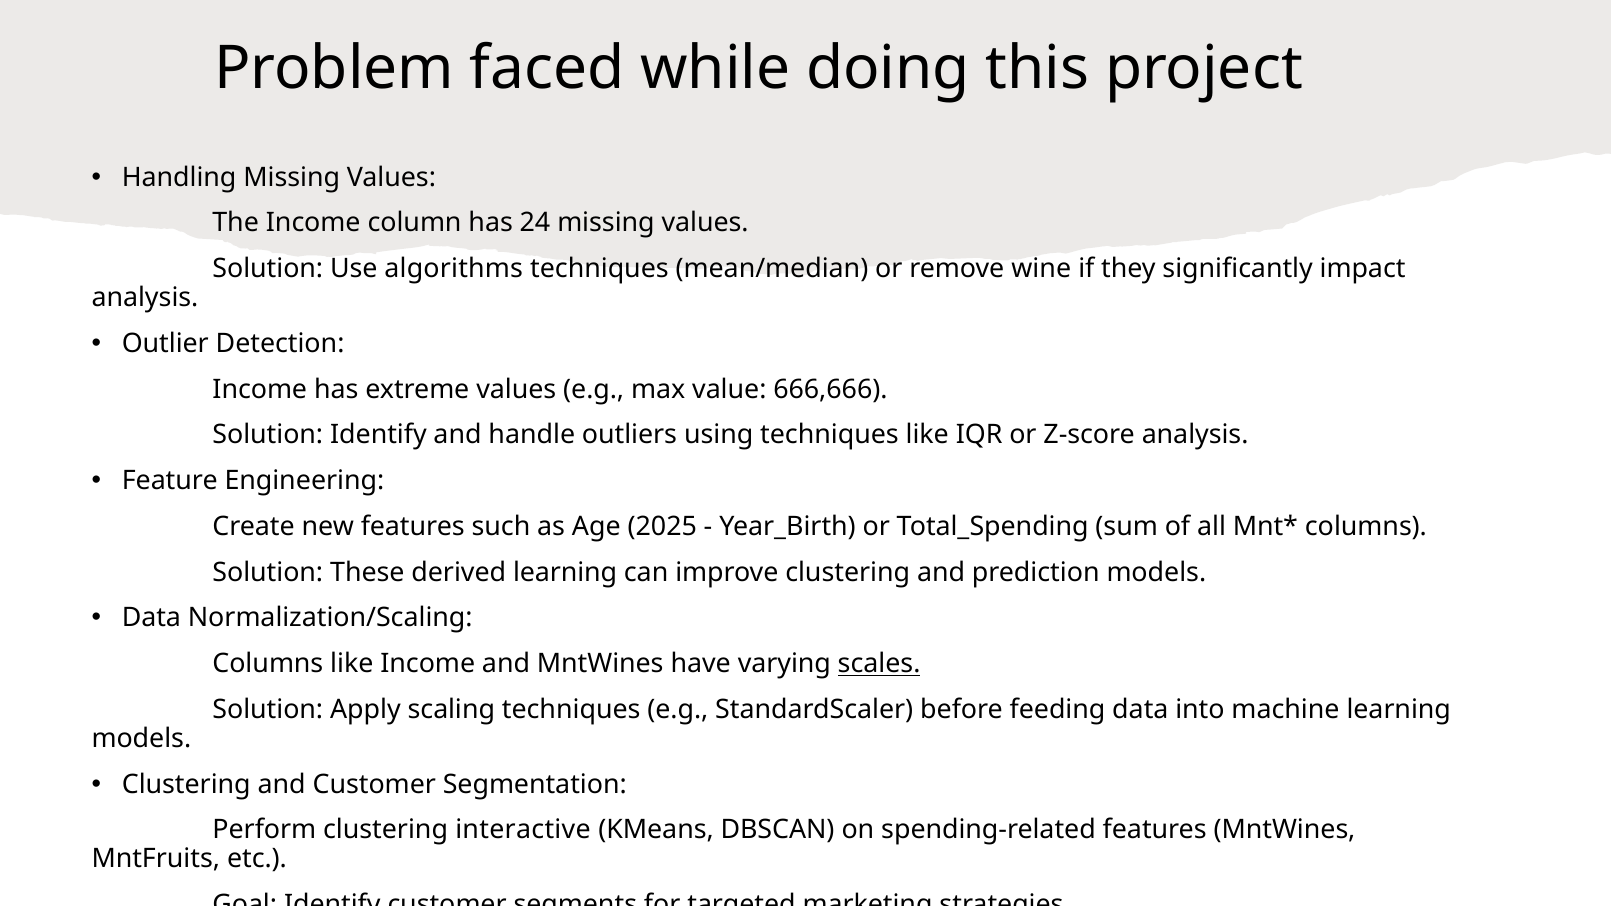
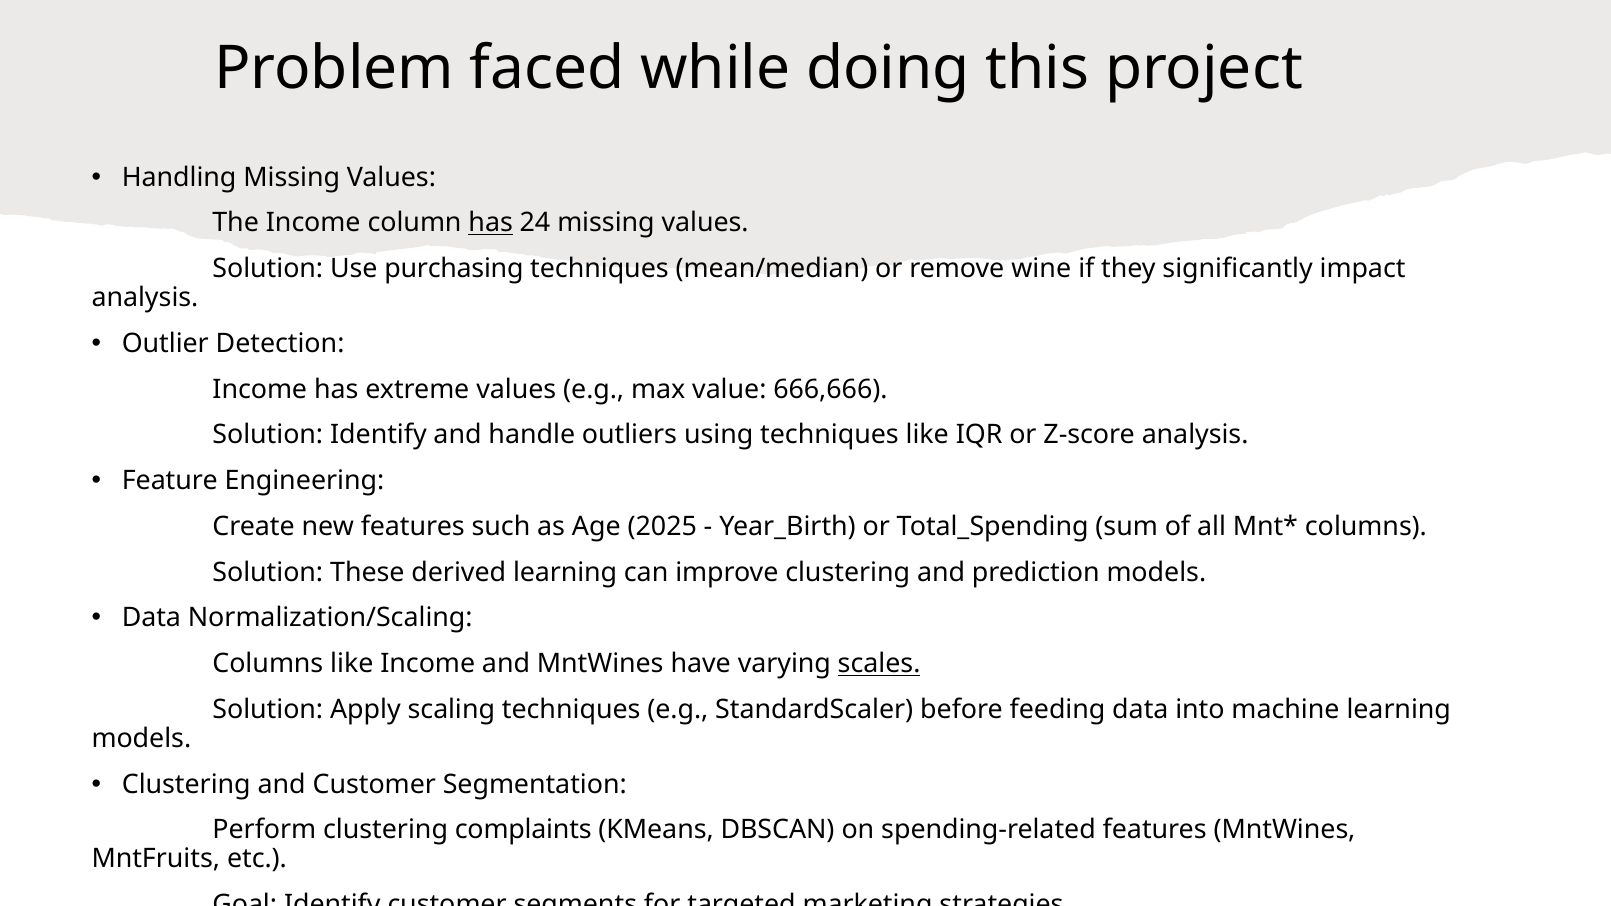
has underline: none -> present (491, 223)
algorithms: algorithms -> purchasing (454, 269)
interactive: interactive -> complaints (523, 830)
